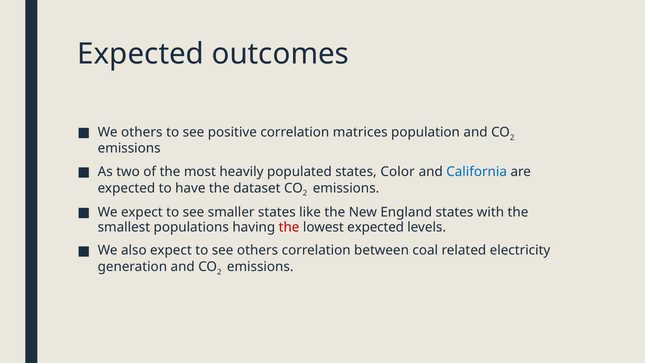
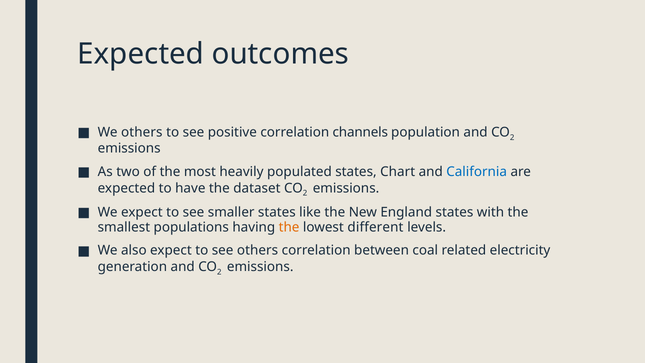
matrices: matrices -> channels (360, 132)
Color: Color -> Chart (398, 172)
the colour: red -> orange (289, 227)
lowest expected: expected -> different (375, 227)
